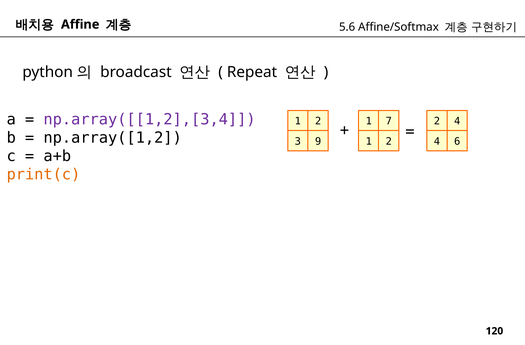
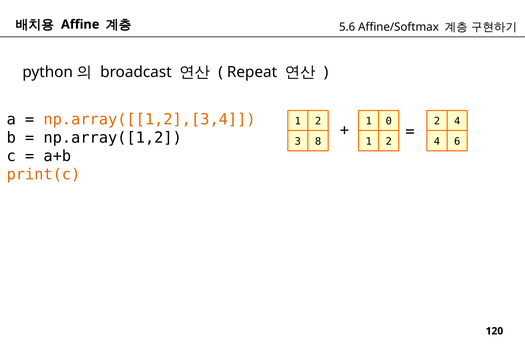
np.array([[1,2],[3,4 colour: purple -> orange (150, 119)
7: 7 -> 0 (389, 121)
9: 9 -> 8 (318, 141)
